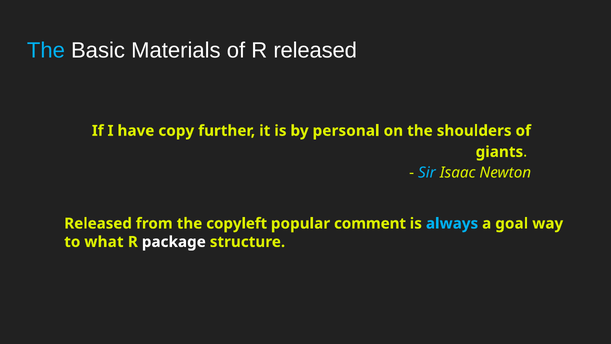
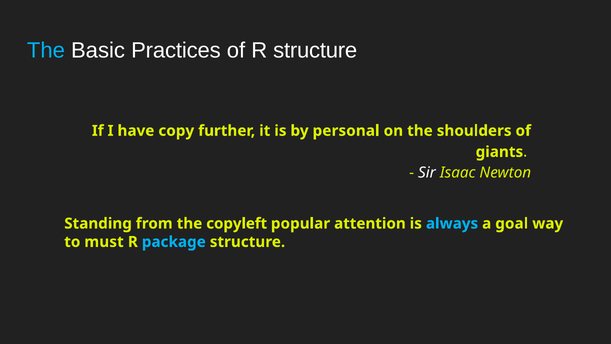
Materials: Materials -> Practices (176, 51)
R released: released -> structure (315, 51)
Sir colour: light blue -> white (427, 173)
Released: Released -> Standing (98, 223)
comment: comment -> attention (370, 223)
what: what -> must (104, 242)
package colour: white -> light blue (174, 242)
